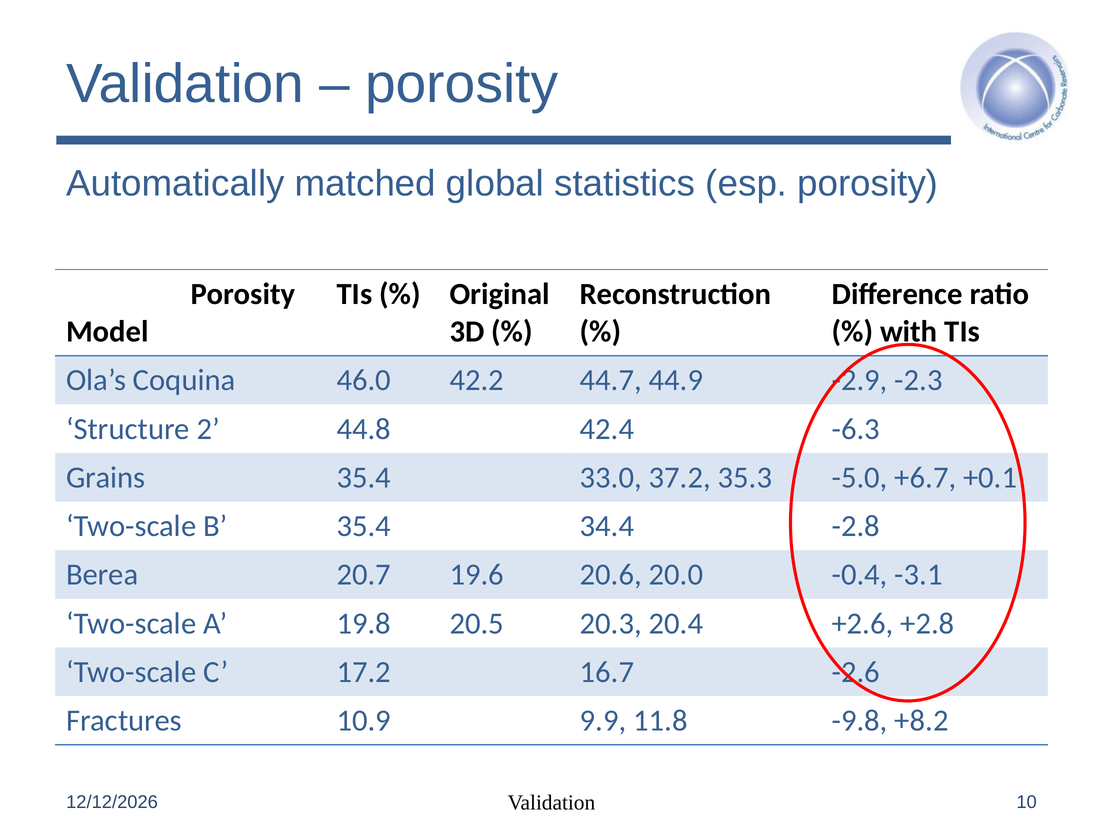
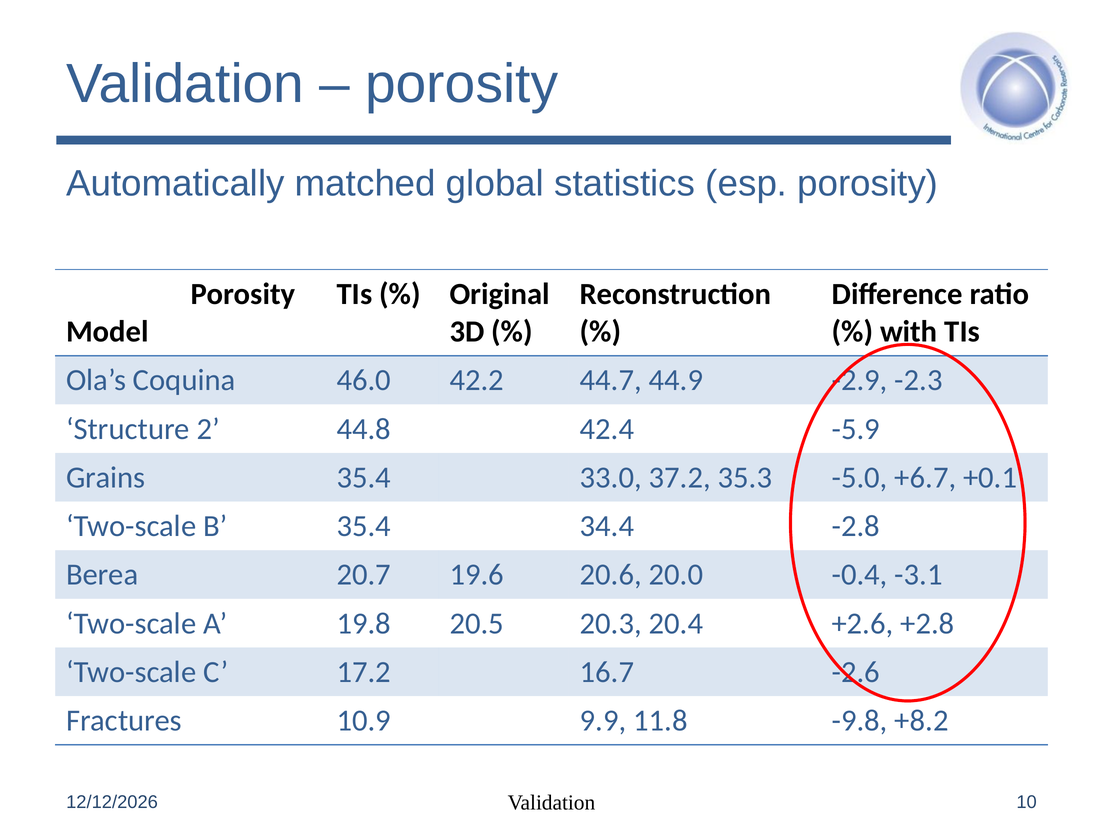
-6.3: -6.3 -> -5.9 (856, 429)
